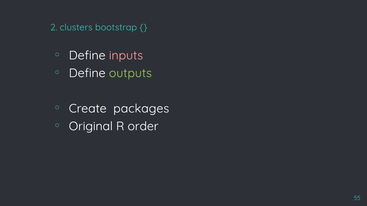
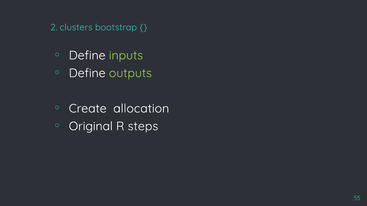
inputs colour: pink -> light green (126, 55)
packages: packages -> allocation (141, 109)
order: order -> steps (143, 126)
